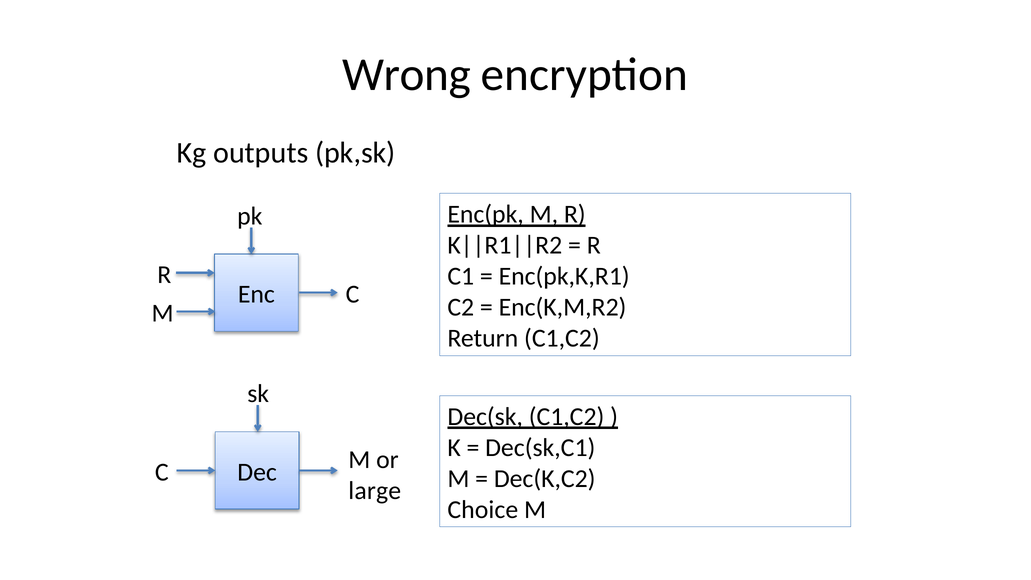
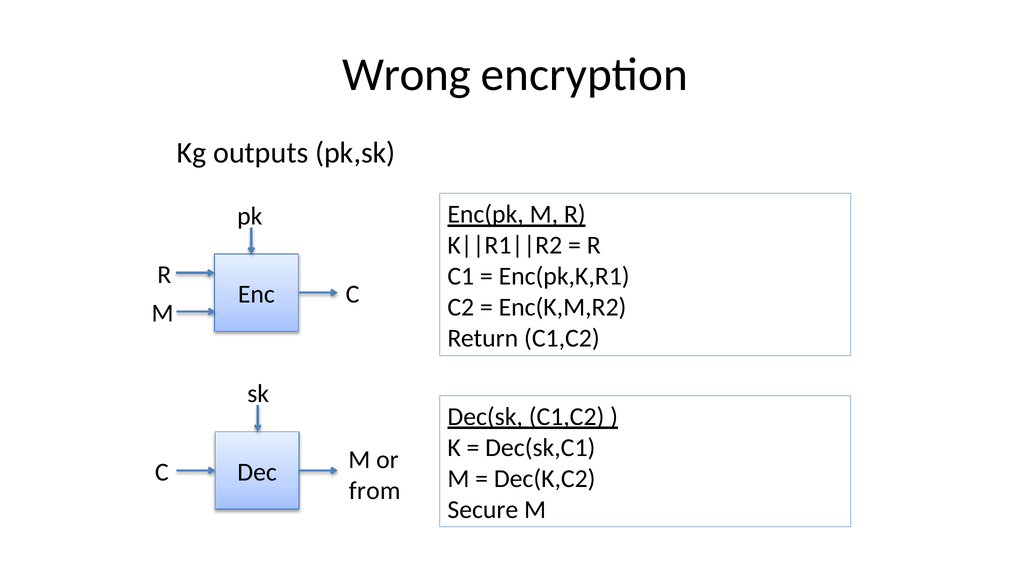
large: large -> from (375, 491)
Choice: Choice -> Secure (483, 510)
